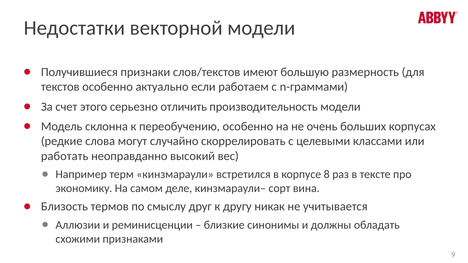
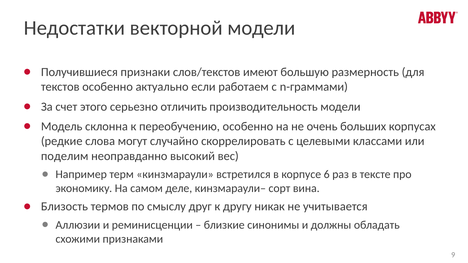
работать: работать -> поделим (65, 156)
8: 8 -> 6 (327, 174)
